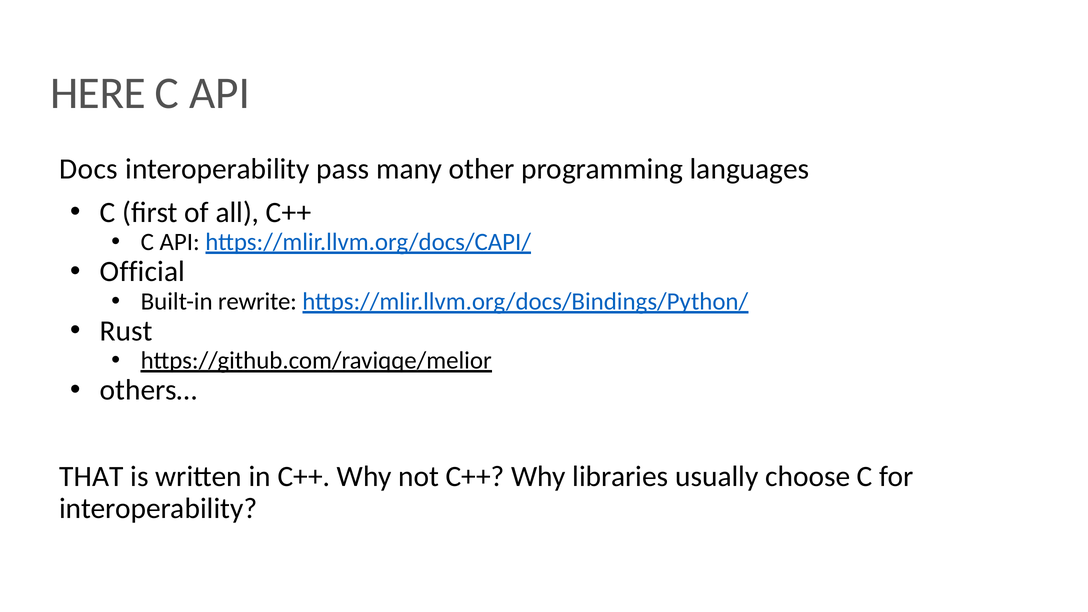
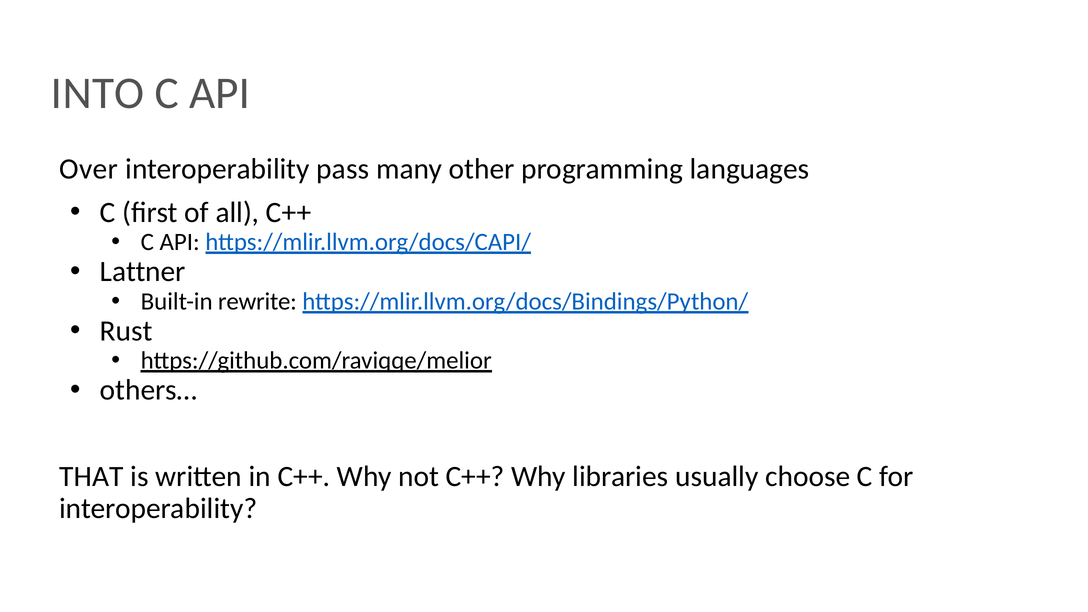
HERE: HERE -> INTO (98, 93)
Docs: Docs -> Over (89, 169)
Official: Official -> Lattner (143, 272)
